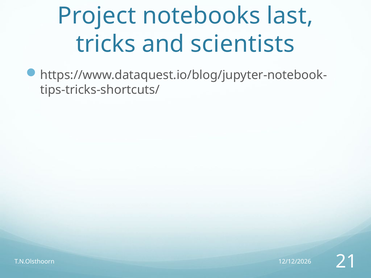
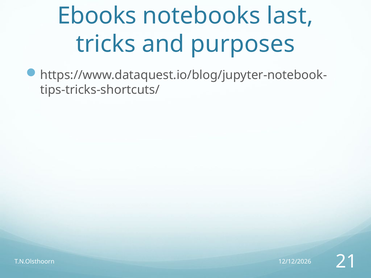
Project: Project -> Ebooks (97, 16)
scientists: scientists -> purposes (243, 44)
